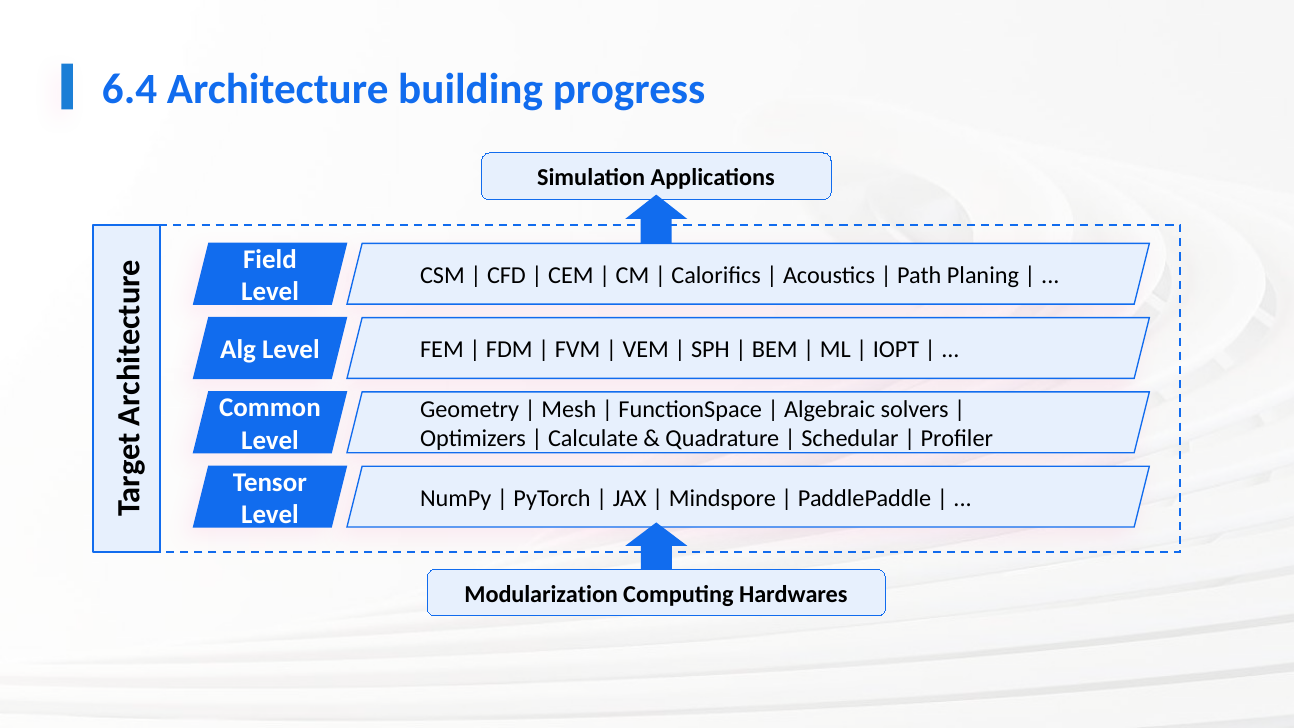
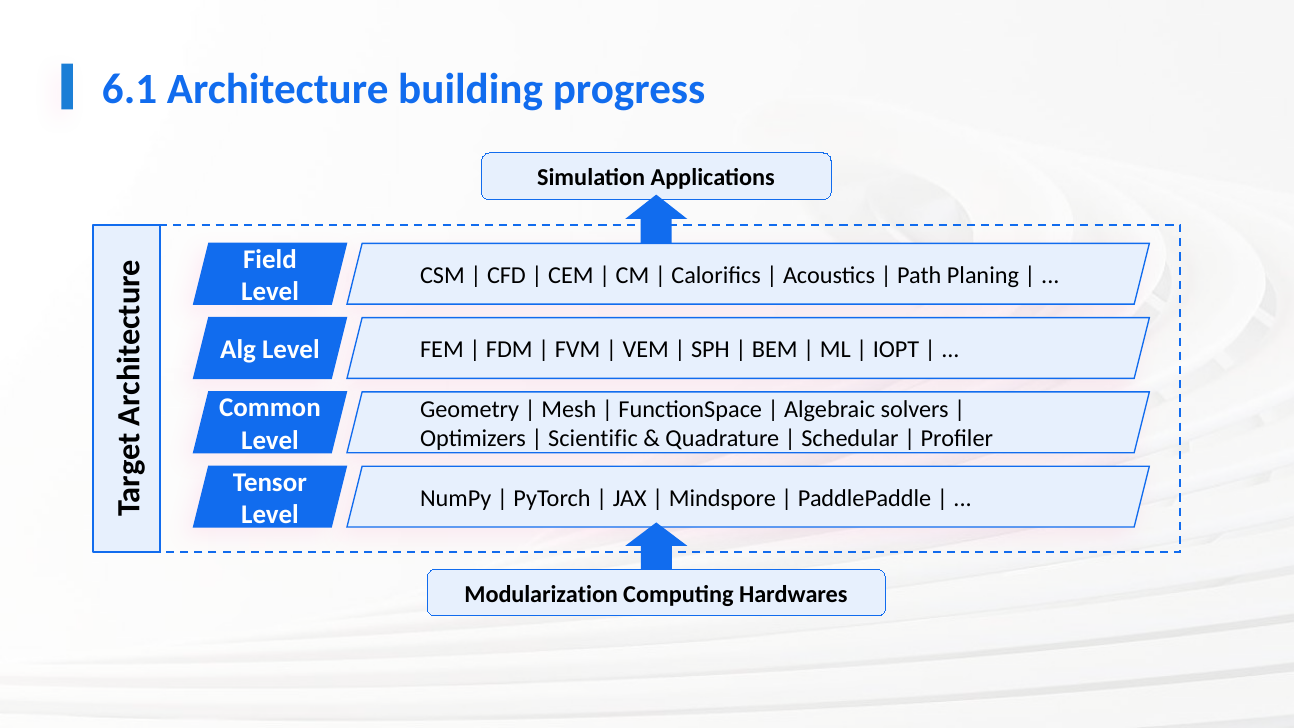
6.4: 6.4 -> 6.1 (130, 90)
Calculate: Calculate -> Scientific (593, 438)
